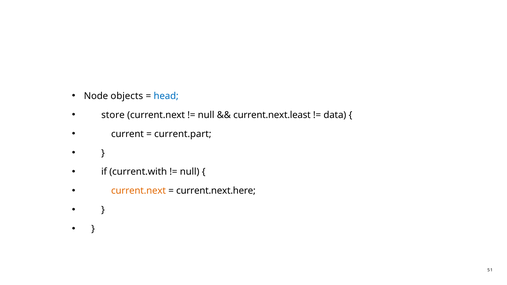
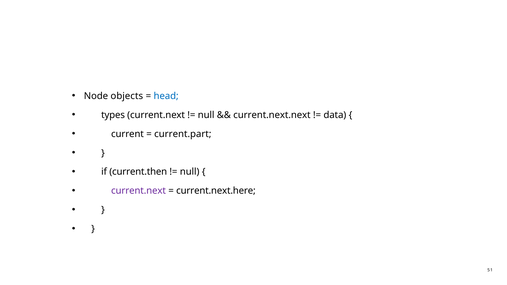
store: store -> types (113, 115)
current.next.least: current.next.least -> current.next.next (272, 115)
current.with: current.with -> current.then (138, 172)
current.next colour: orange -> purple (138, 191)
